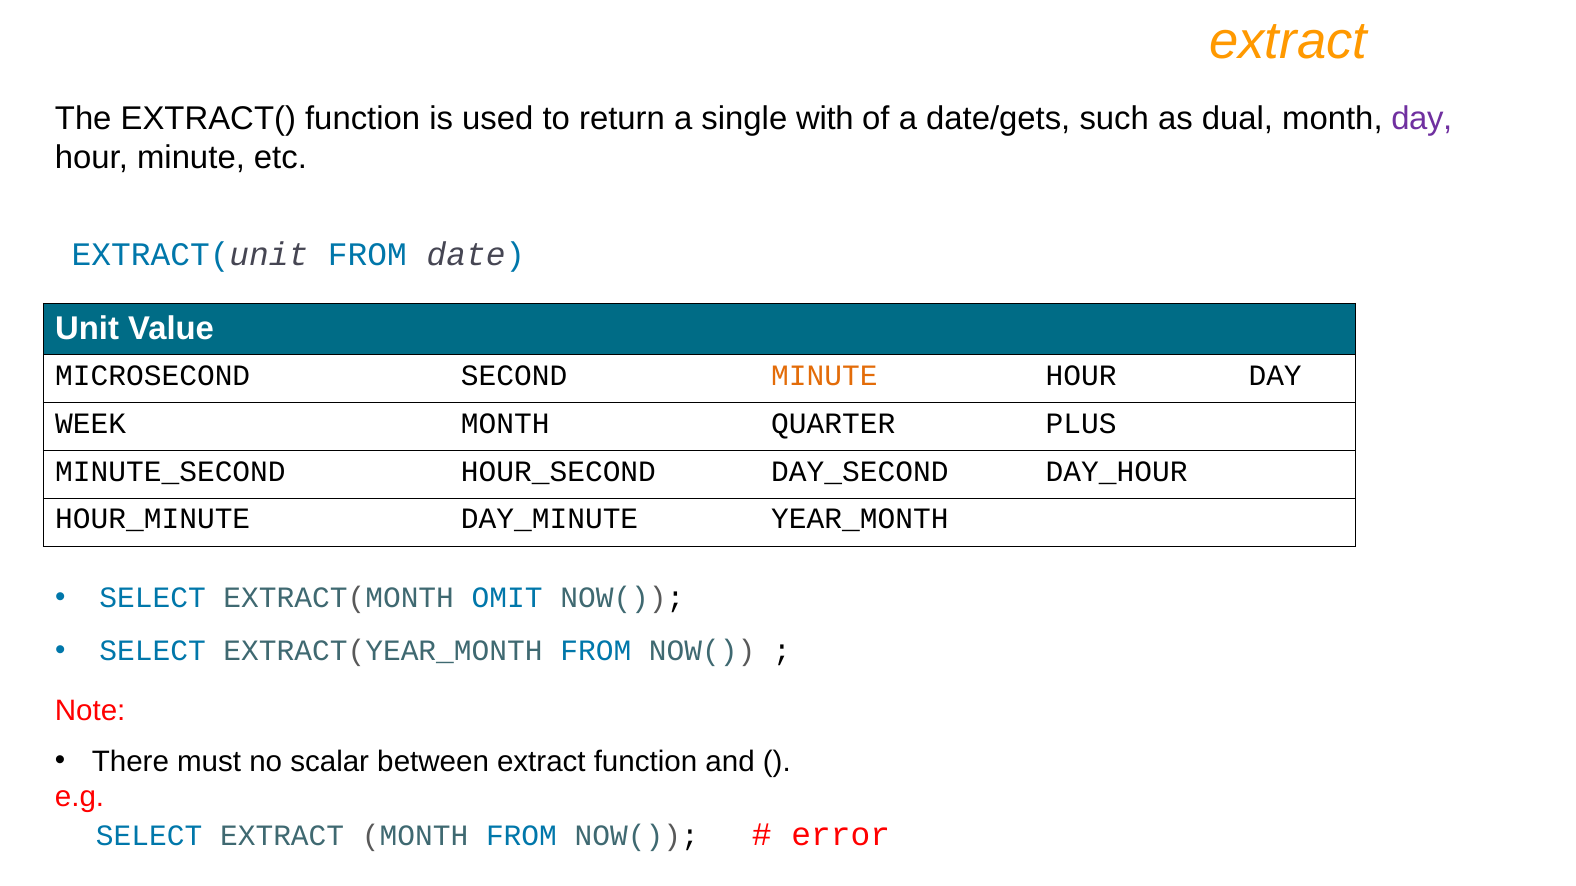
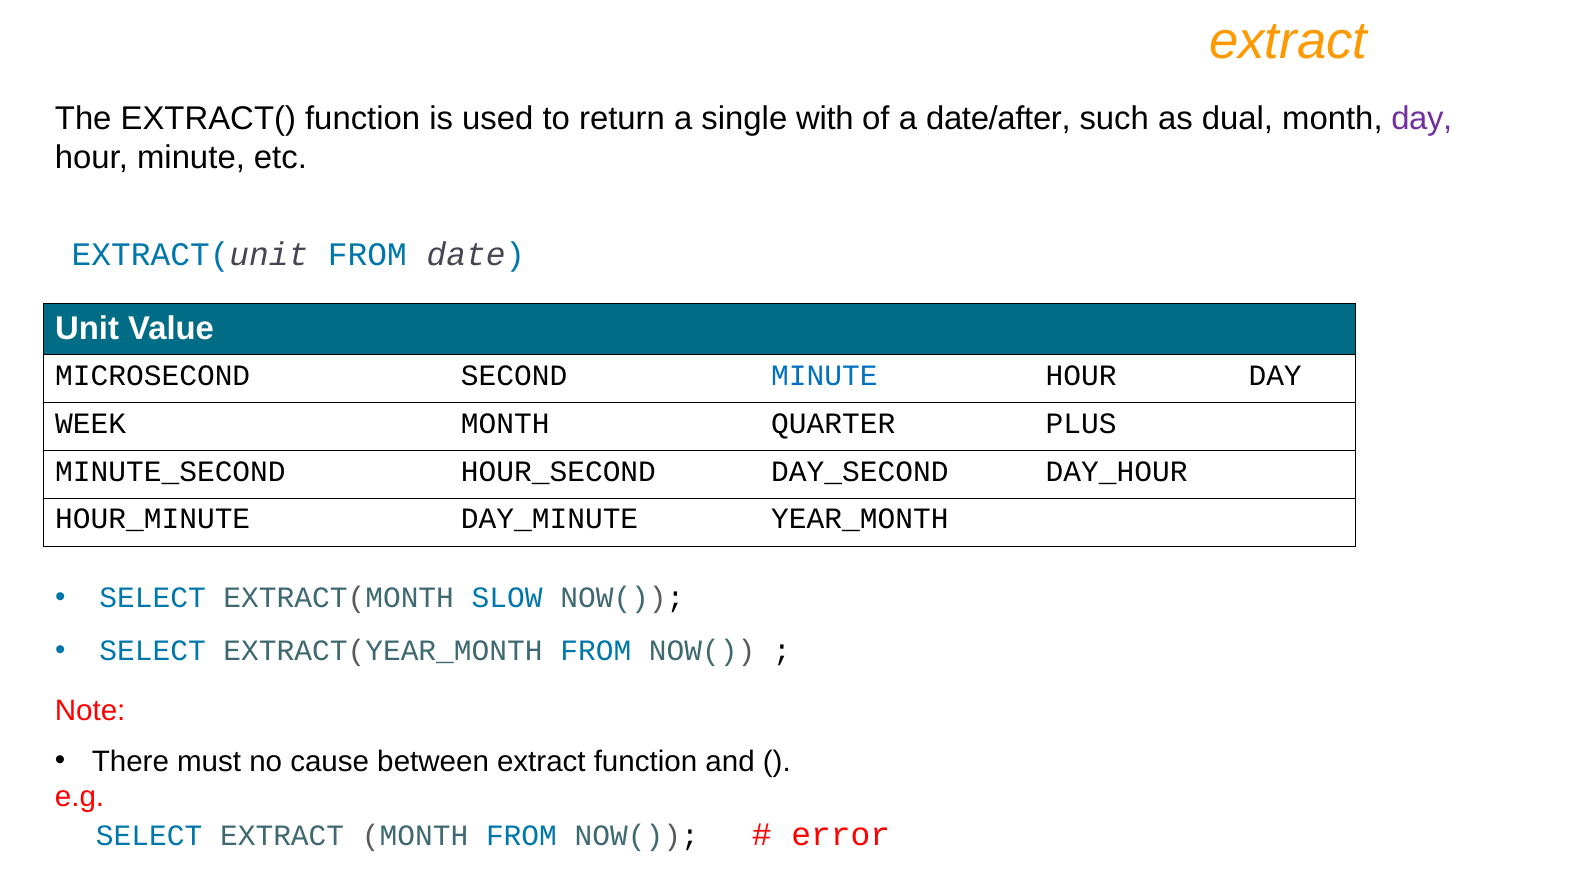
date/gets: date/gets -> date/after (998, 119)
MINUTE colour: orange -> blue (824, 376)
OMIT: OMIT -> SLOW (507, 598)
scalar: scalar -> cause (330, 762)
